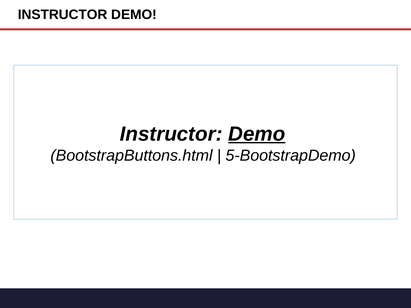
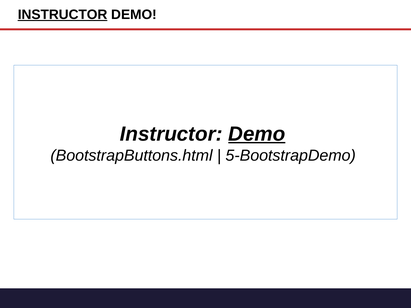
INSTRUCTOR underline: none -> present (63, 15)
